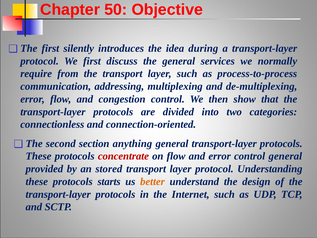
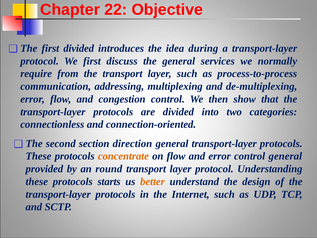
50: 50 -> 22 (116, 10)
first silently: silently -> divided (79, 48)
anything: anything -> direction (132, 143)
concentrate colour: red -> orange (123, 156)
stored: stored -> round (109, 169)
